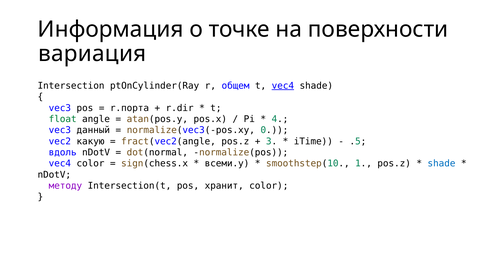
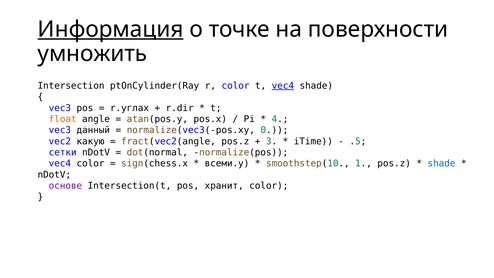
Информация underline: none -> present (111, 29)
вариация: вариация -> умножить (92, 54)
r общем: общем -> color (236, 86)
r.порта: r.порта -> r.углах (129, 108)
float colour: green -> orange (63, 119)
вдоль: вдоль -> сетки (63, 152)
методу: методу -> основе (65, 186)
